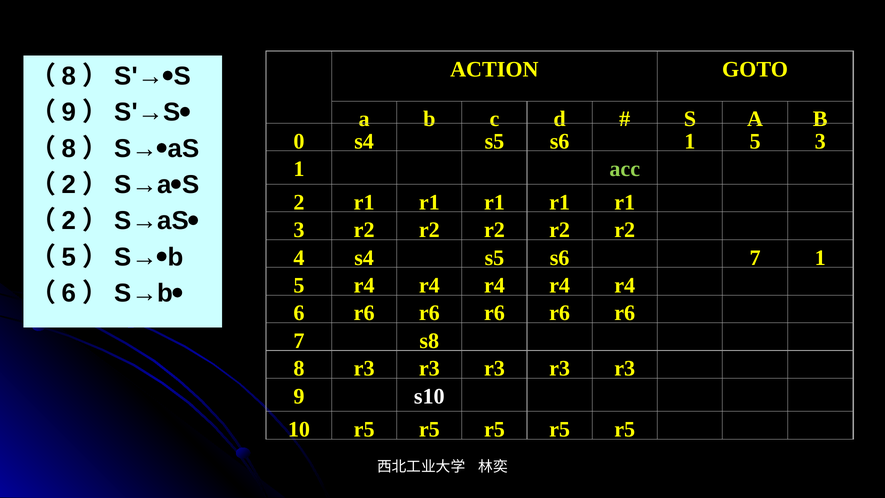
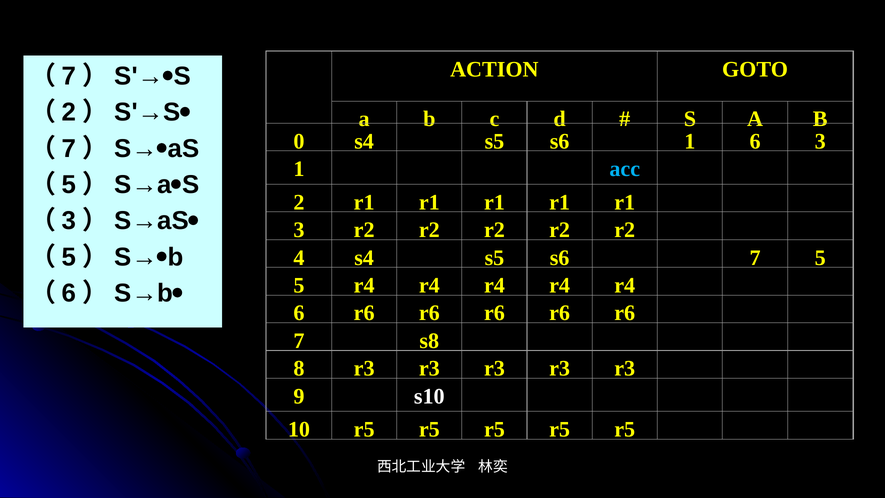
8: 8 -> 7 (69, 76)
9: 9 -> 2 (69, 112)
s6 1 5: 5 -> 6 (755, 141)
8: 8 -> 7 (69, 148)
acc colour: light green -> light blue (625, 169)
2: 2 -> 5 (69, 185)
2: 2 -> 3 (69, 221)
7 1: 1 -> 5 (820, 258)
